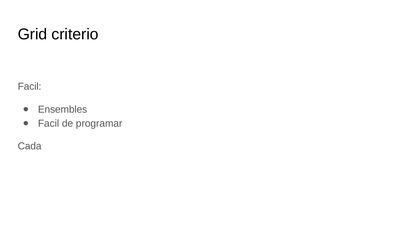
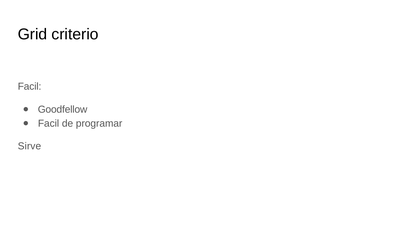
Ensembles: Ensembles -> Goodfellow (63, 109)
Cada: Cada -> Sirve (29, 146)
